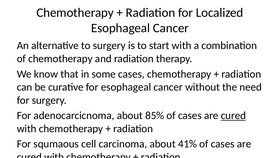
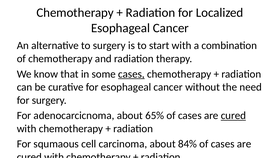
cases underline: none -> present (131, 74)
85%: 85% -> 65% (155, 115)
41%: 41% -> 84% (188, 144)
